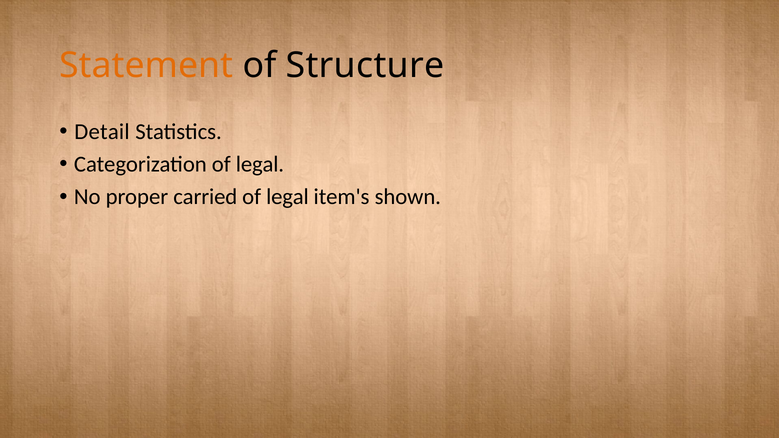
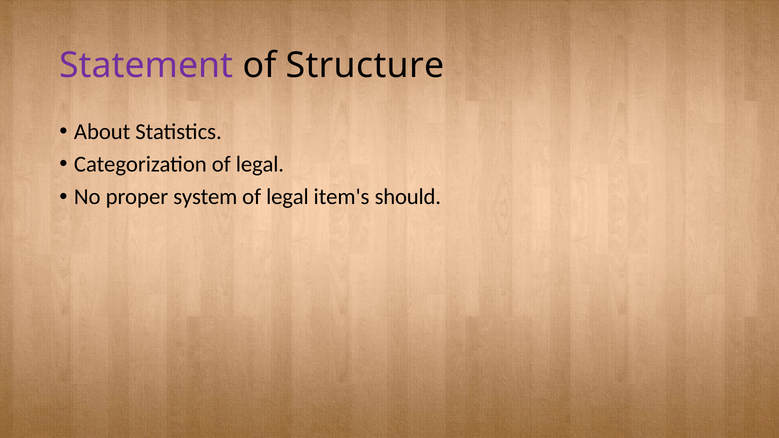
Statement colour: orange -> purple (146, 65)
Detail: Detail -> About (102, 132)
carried: carried -> system (205, 197)
shown: shown -> should (408, 197)
